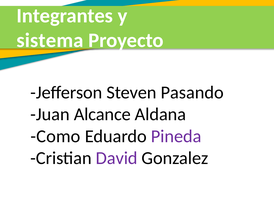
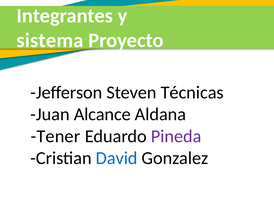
Pasando: Pasando -> Técnicas (192, 93)
Como: Como -> Tener (55, 137)
David colour: purple -> blue (117, 158)
